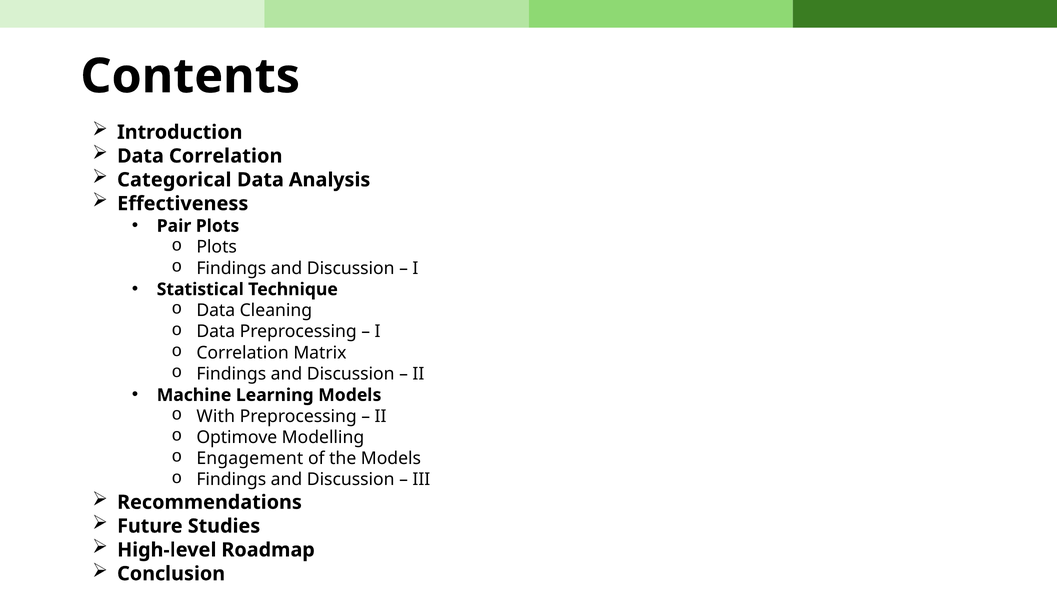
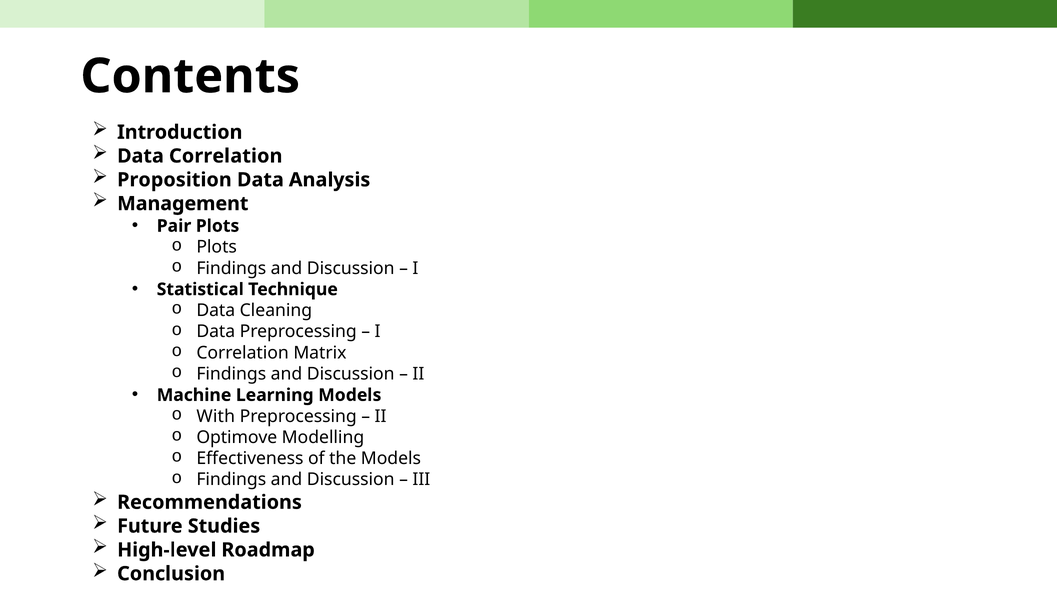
Categorical: Categorical -> Proposition (174, 180)
Effectiveness: Effectiveness -> Management (183, 203)
Engagement: Engagement -> Effectiveness (250, 458)
